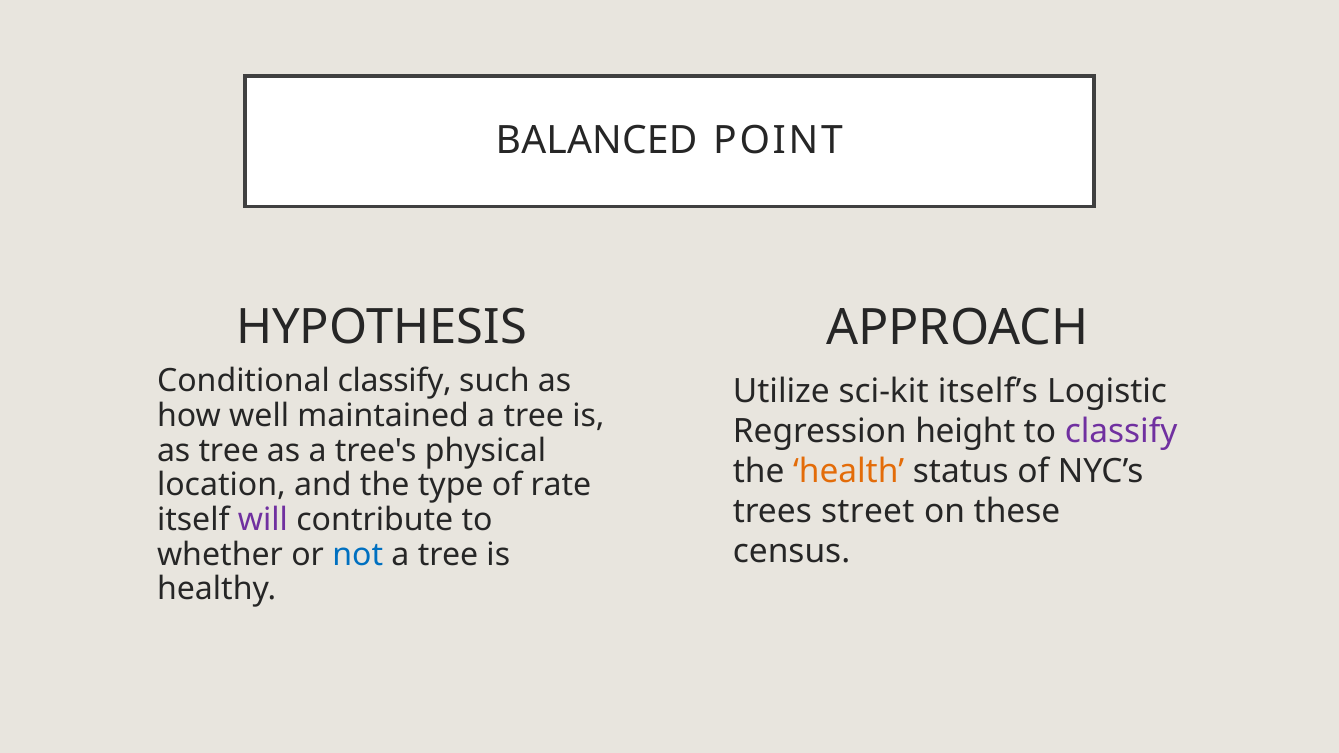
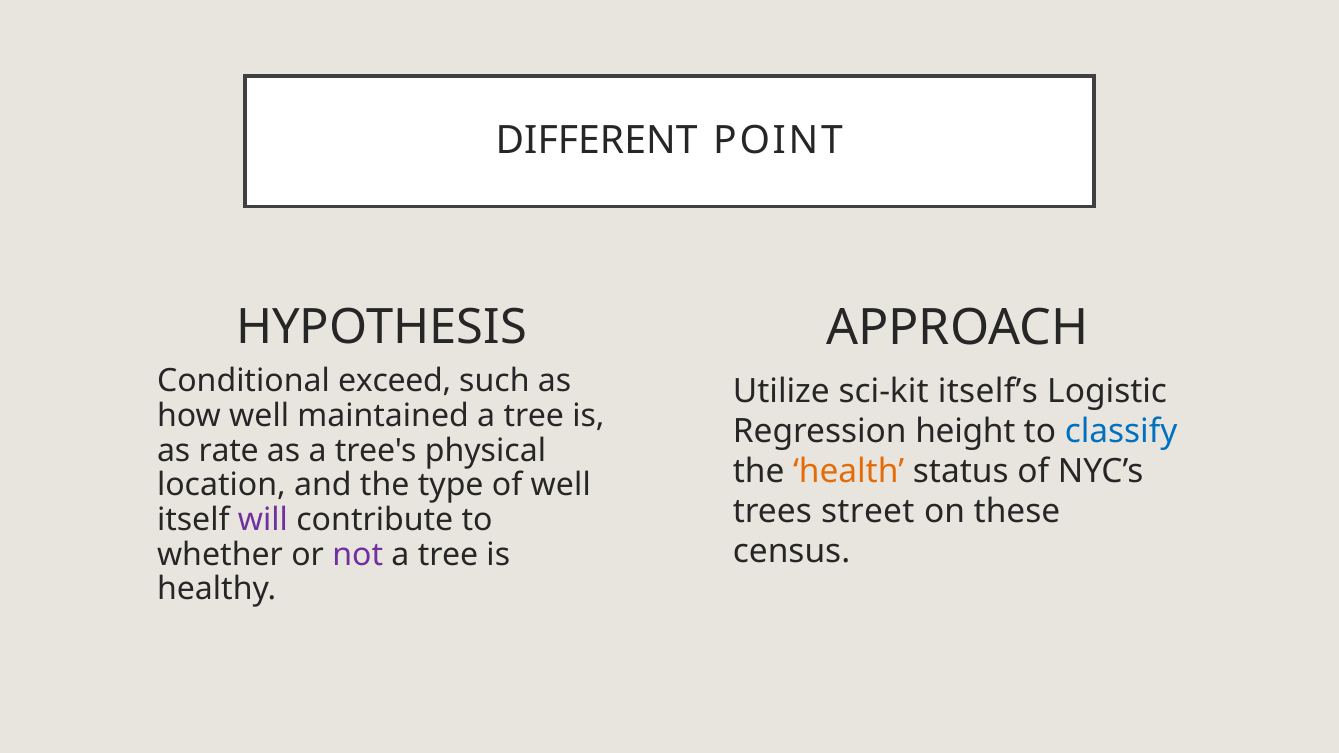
BALANCED: BALANCED -> DIFFERENT (597, 141)
Conditional classify: classify -> exceed (395, 382)
classify colour: purple -> blue (1121, 432)
as tree: tree -> rate (229, 451)
of rate: rate -> well (561, 485)
not colour: blue -> purple (358, 555)
